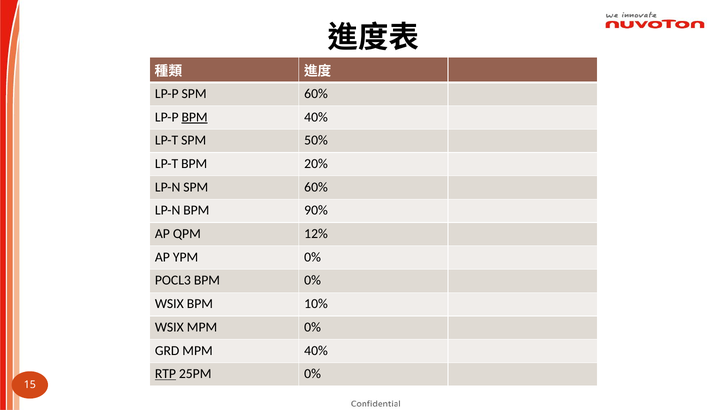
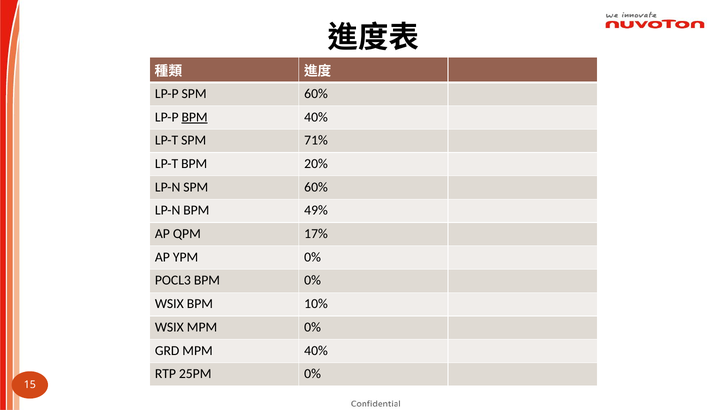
50%: 50% -> 71% (316, 140)
90%: 90% -> 49% (316, 210)
12%: 12% -> 17% (316, 233)
RTP underline: present -> none (165, 373)
